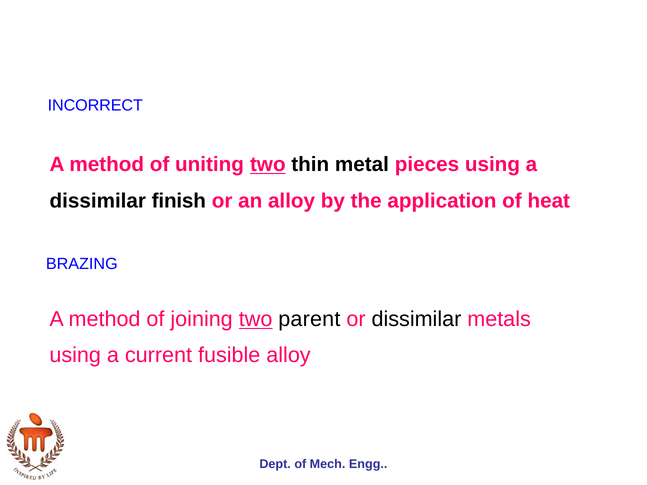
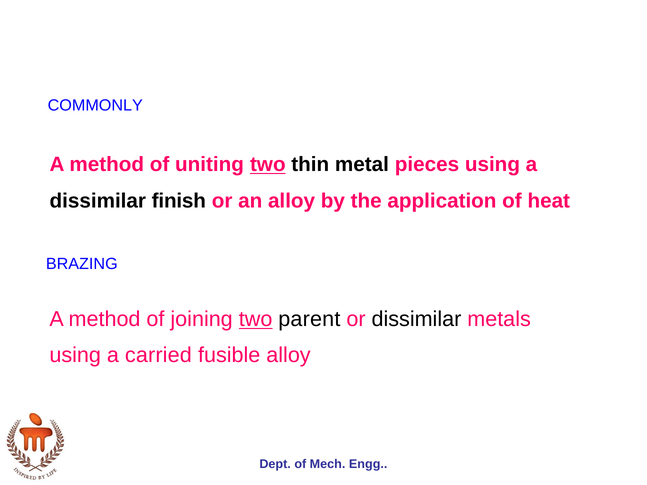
INCORRECT: INCORRECT -> COMMONLY (95, 106)
current: current -> carried (158, 355)
